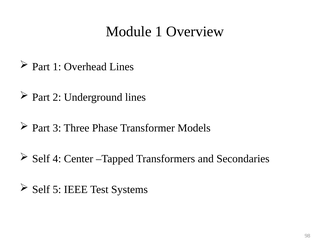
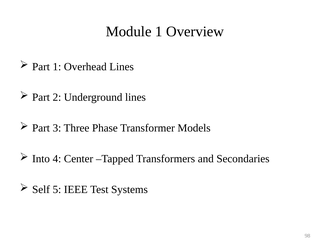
Self: Self -> Into (41, 159)
